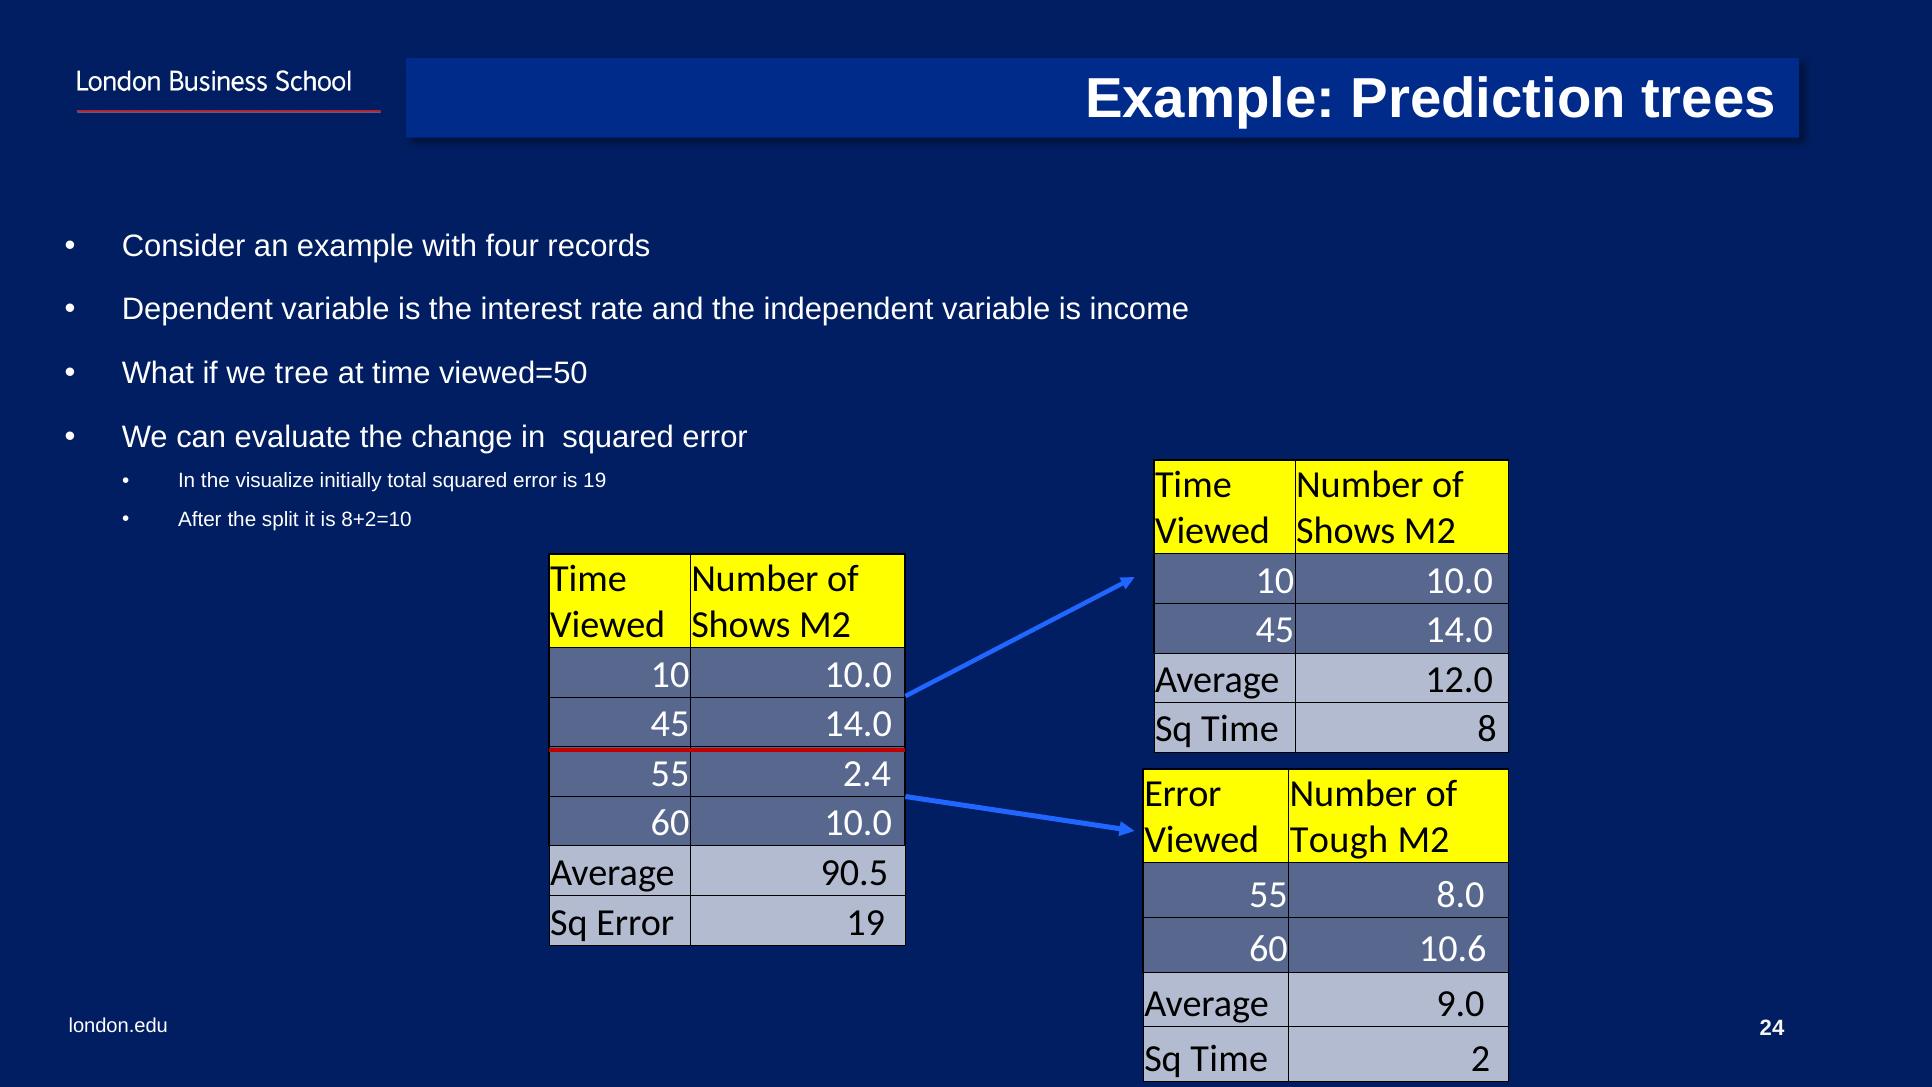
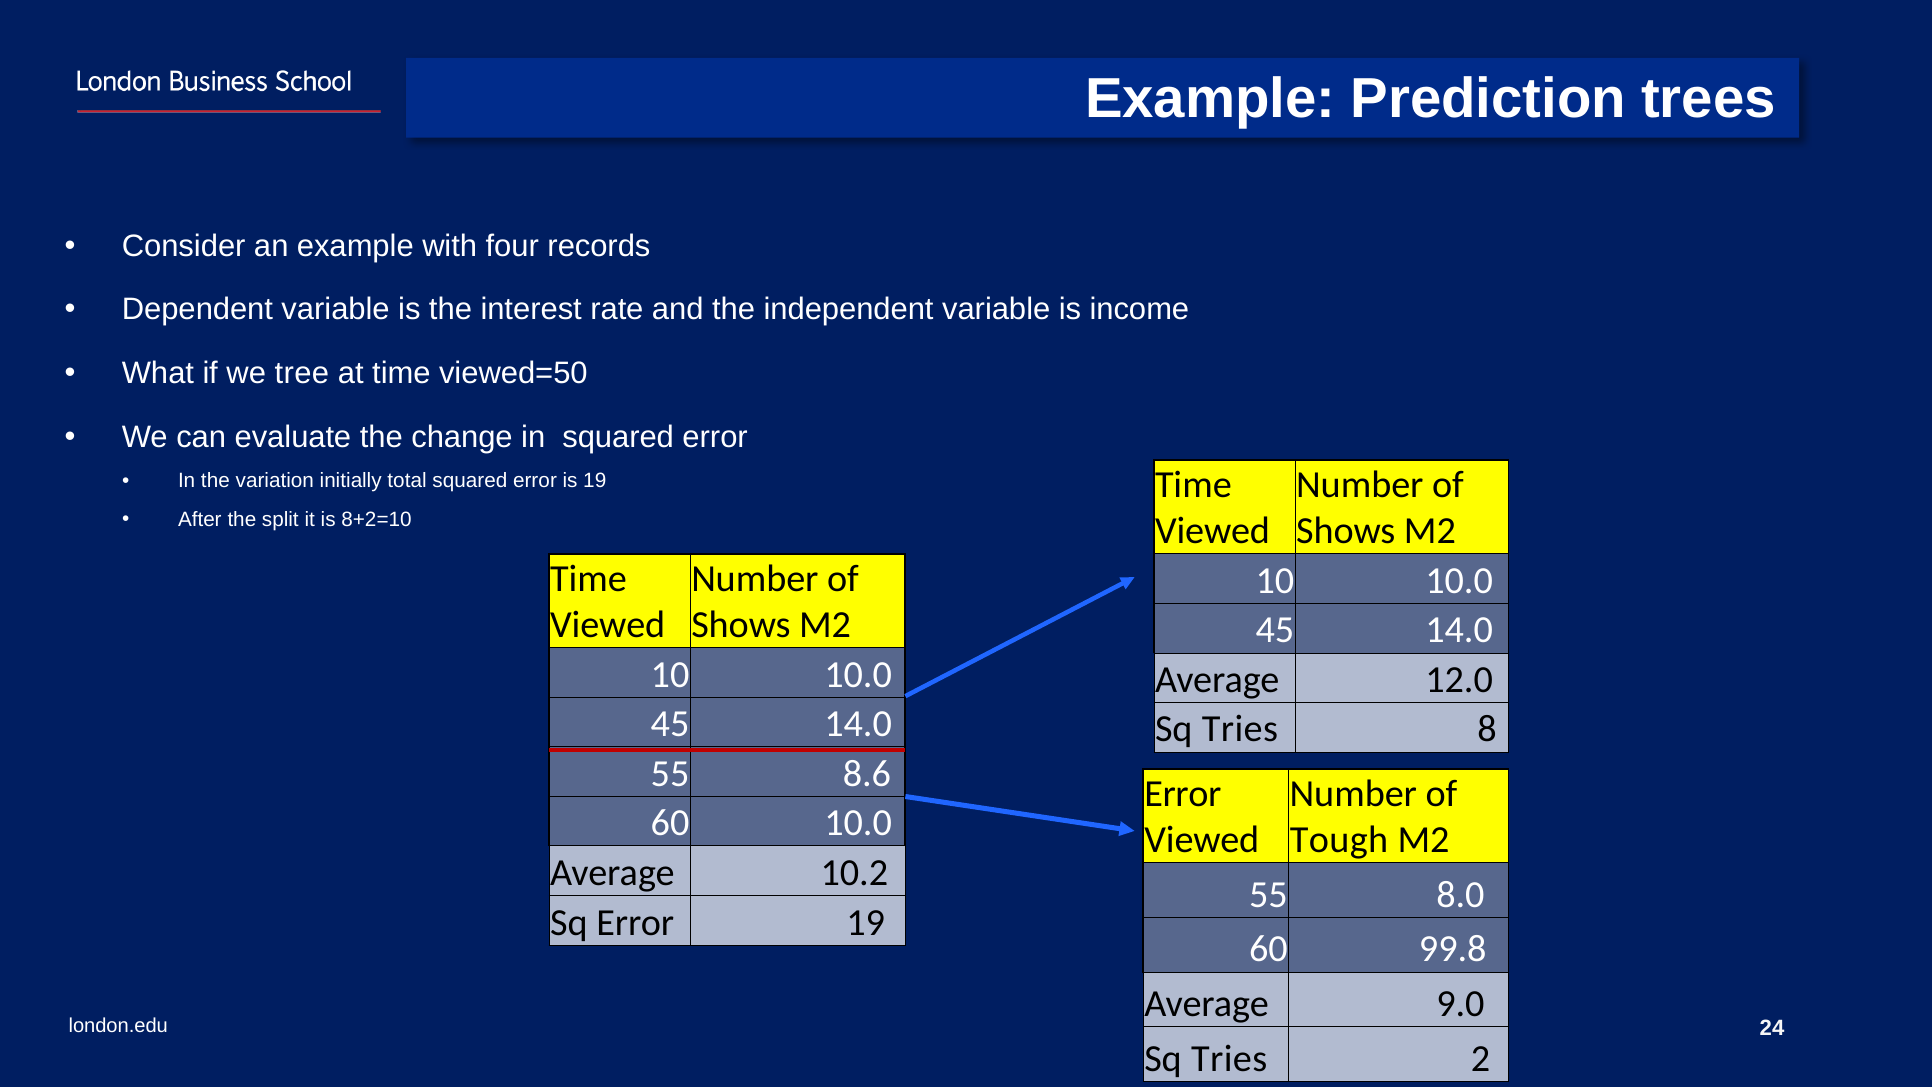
visualize: visualize -> variation (275, 481)
Time: Time -> Tries (1240, 729)
2.4: 2.4 -> 8.6 (867, 773)
90.5: 90.5 -> 10.2 (854, 872)
10.6: 10.6 -> 99.8 (1453, 949)
Time: Time -> Tries (1229, 1058)
